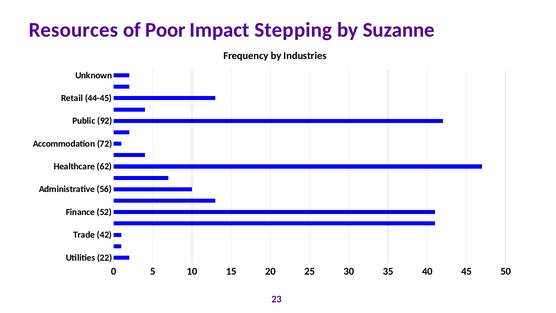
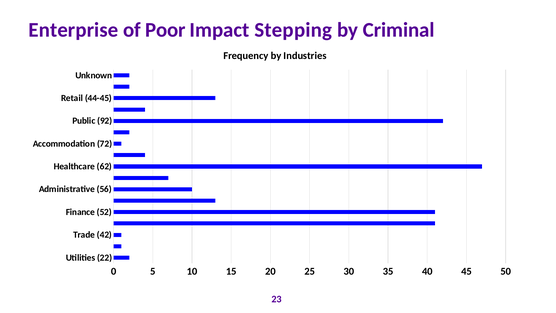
Resources: Resources -> Enterprise (73, 30)
Suzanne: Suzanne -> Criminal (399, 30)
